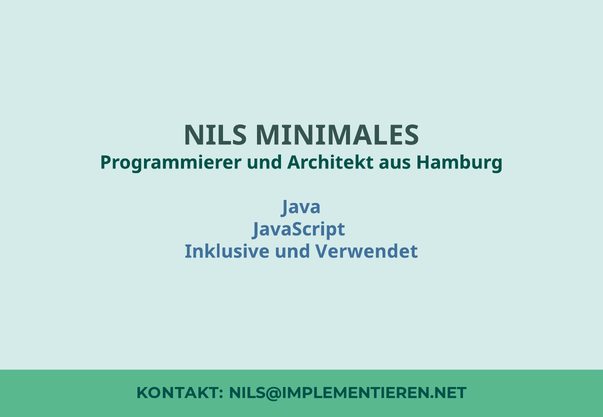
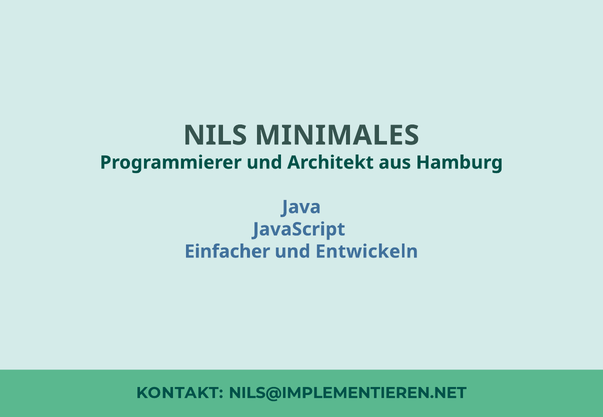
Inklusive: Inklusive -> Einfacher (227, 252)
Verwendet: Verwendet -> Entwickeln (367, 252)
